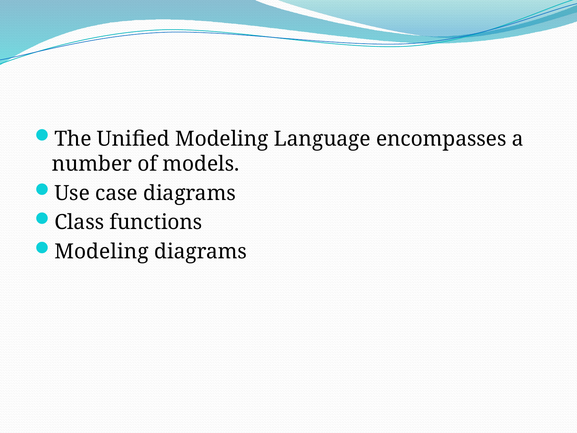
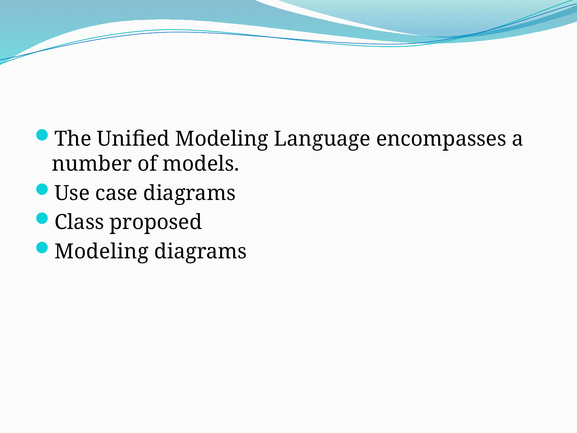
functions: functions -> proposed (156, 222)
